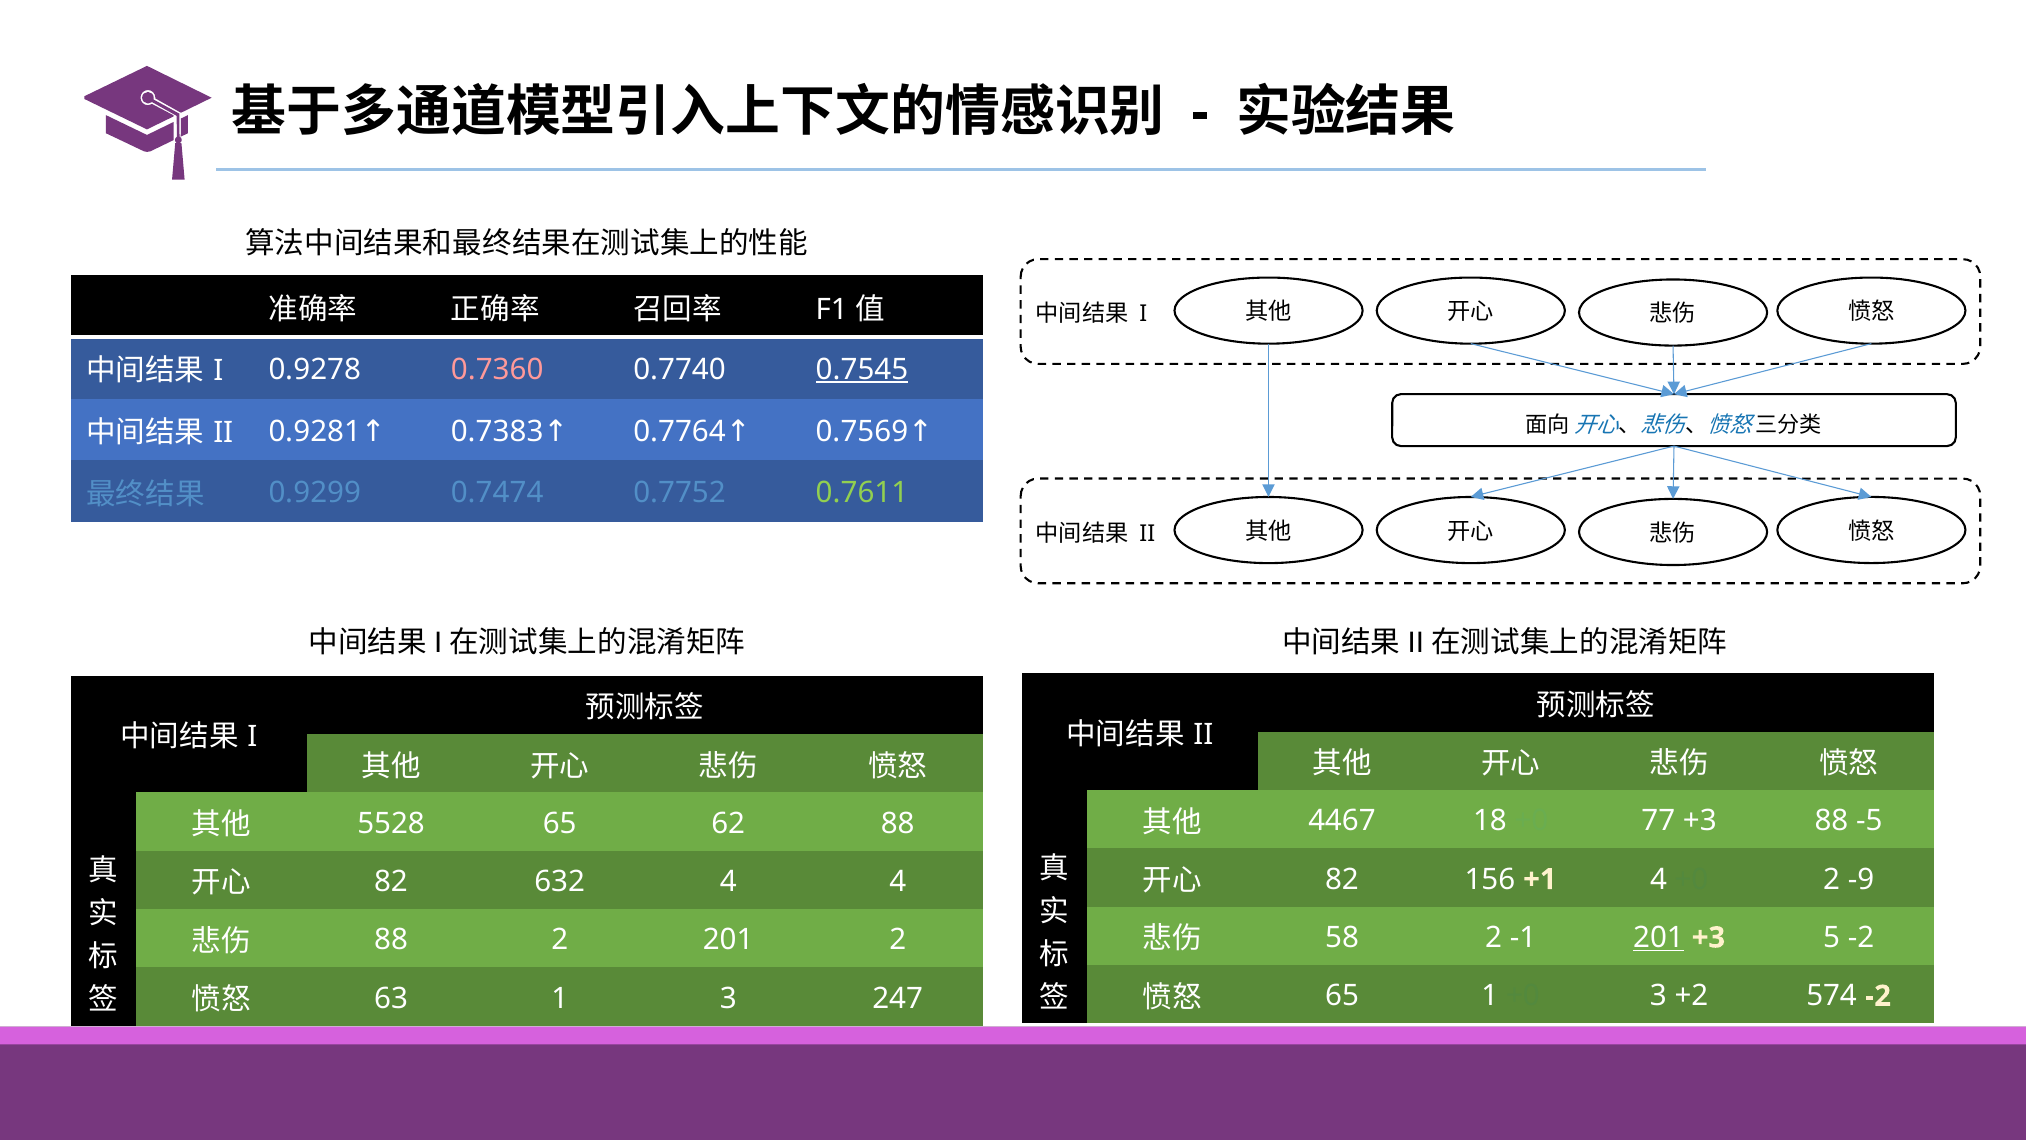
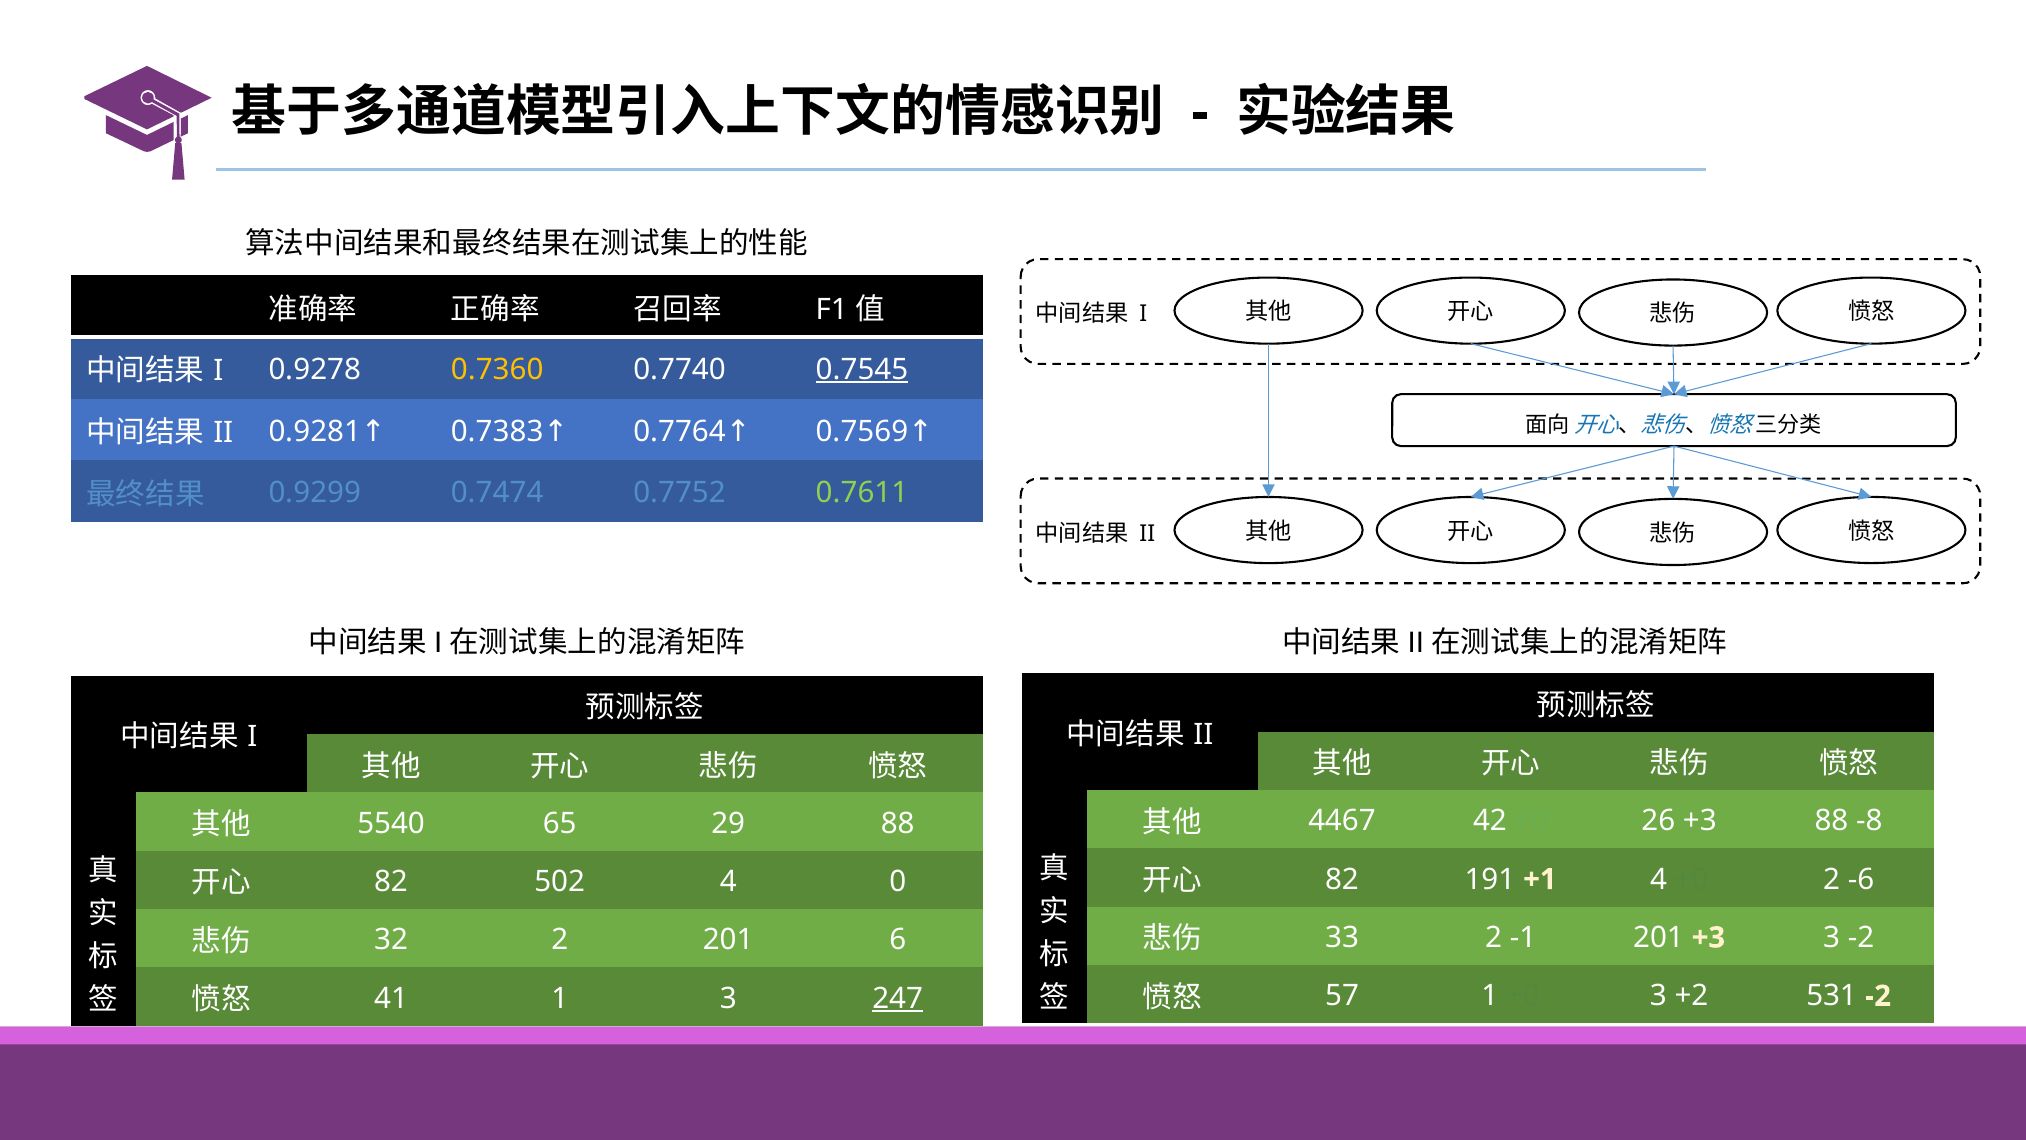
0.7360 colour: pink -> yellow (497, 370)
18: 18 -> 42 (1490, 821)
77: 77 -> 26 (1658, 821)
-5: -5 -> -8 (1869, 821)
5528: 5528 -> 5540 (391, 823)
62: 62 -> 29 (728, 823)
156: 156 -> 191 (1490, 879)
-9: -9 -> -6 (1861, 879)
632: 632 -> 502 (560, 881)
4 4: 4 -> 0 (898, 881)
58: 58 -> 33 (1342, 937)
201 underline: present -> none (1658, 937)
+3 5: 5 -> 3 (1832, 937)
88: 88 -> 32 (391, 940)
201 2: 2 -> 6 (898, 940)
65: 65 -> 57 (1342, 996)
574: 574 -> 531 (1832, 996)
63: 63 -> 41 (391, 998)
247 underline: none -> present (898, 998)
